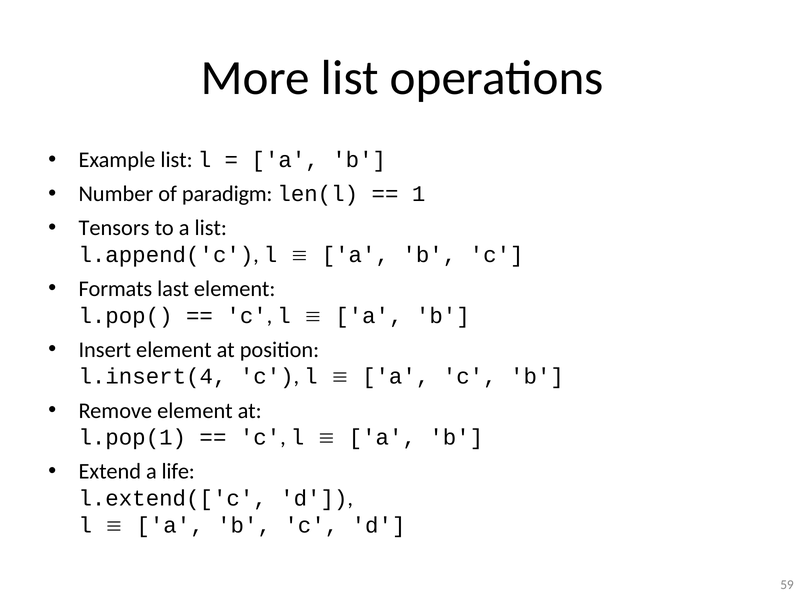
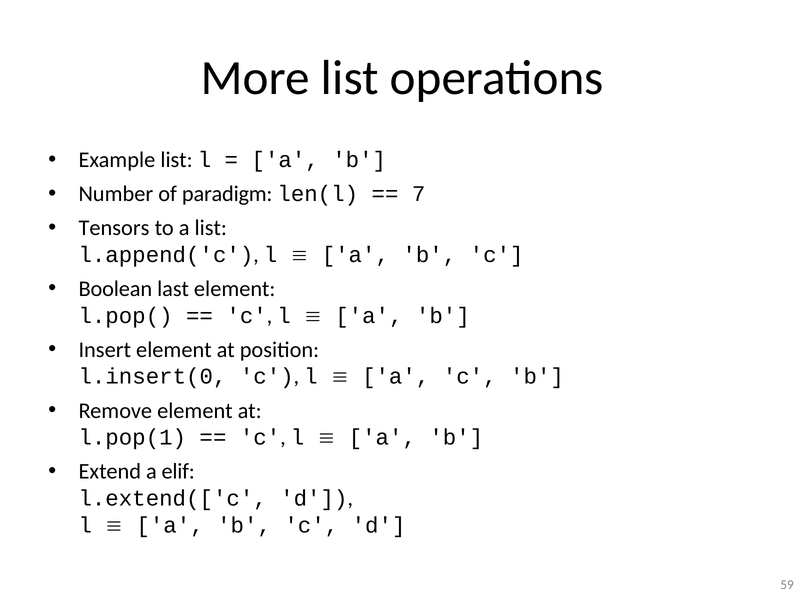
1: 1 -> 7 (419, 194)
Formats: Formats -> Boolean (115, 289)
l.insert(4: l.insert(4 -> l.insert(0 (152, 376)
life: life -> elif (178, 471)
